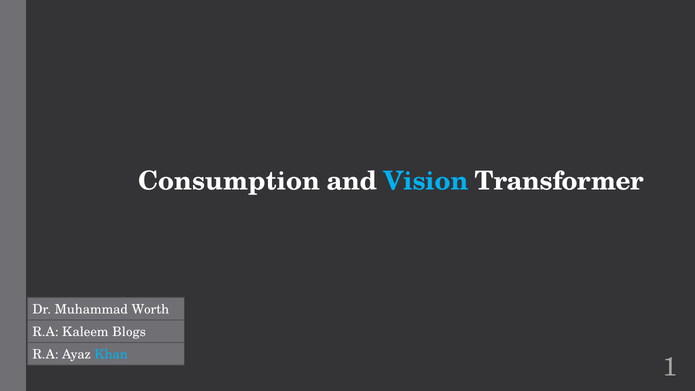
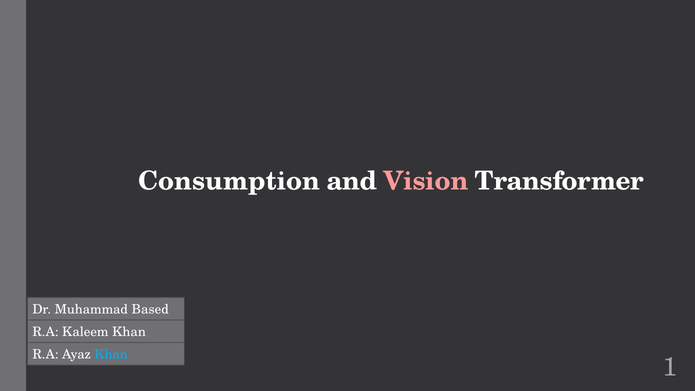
Vision colour: light blue -> pink (426, 181)
Worth: Worth -> Based (150, 310)
Kaleem Blogs: Blogs -> Khan (129, 332)
